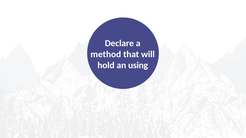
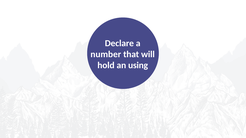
method: method -> number (106, 54)
